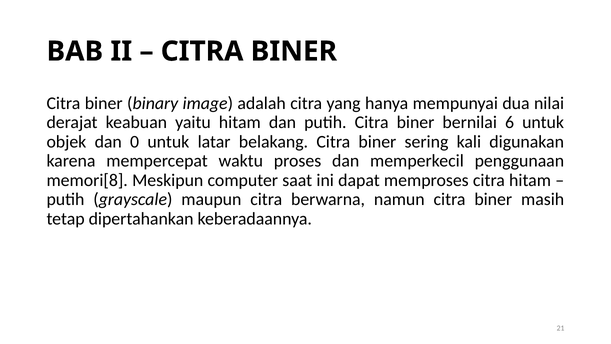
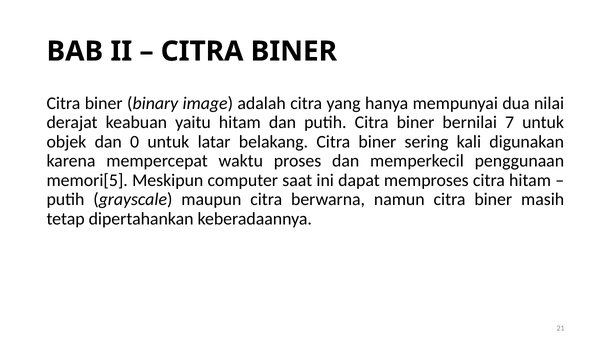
6: 6 -> 7 (510, 122)
memori[8: memori[8 -> memori[5 (87, 180)
